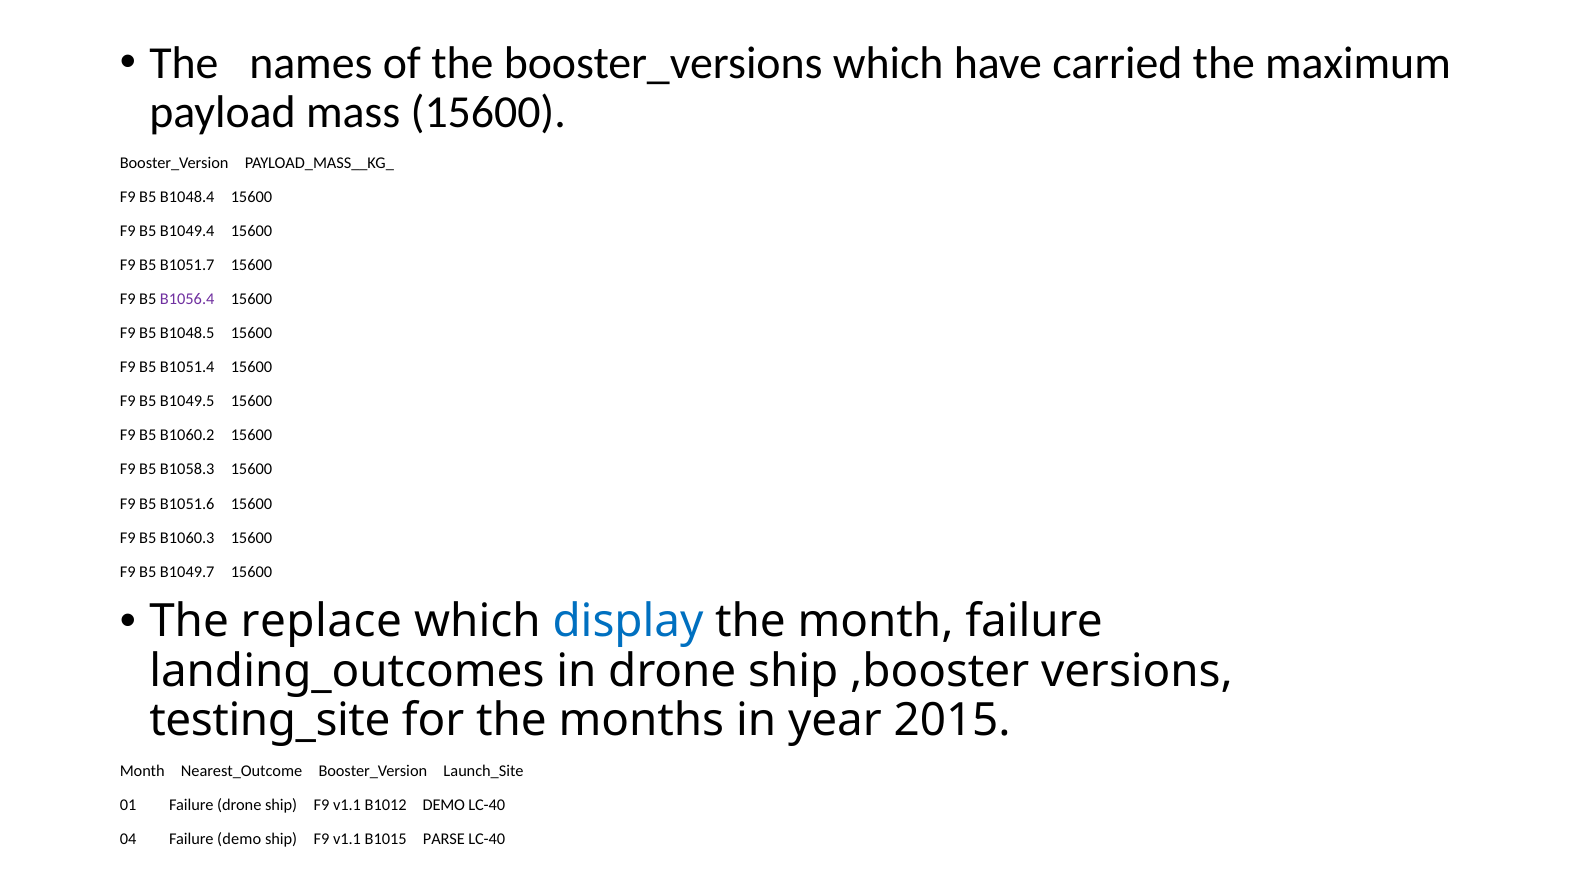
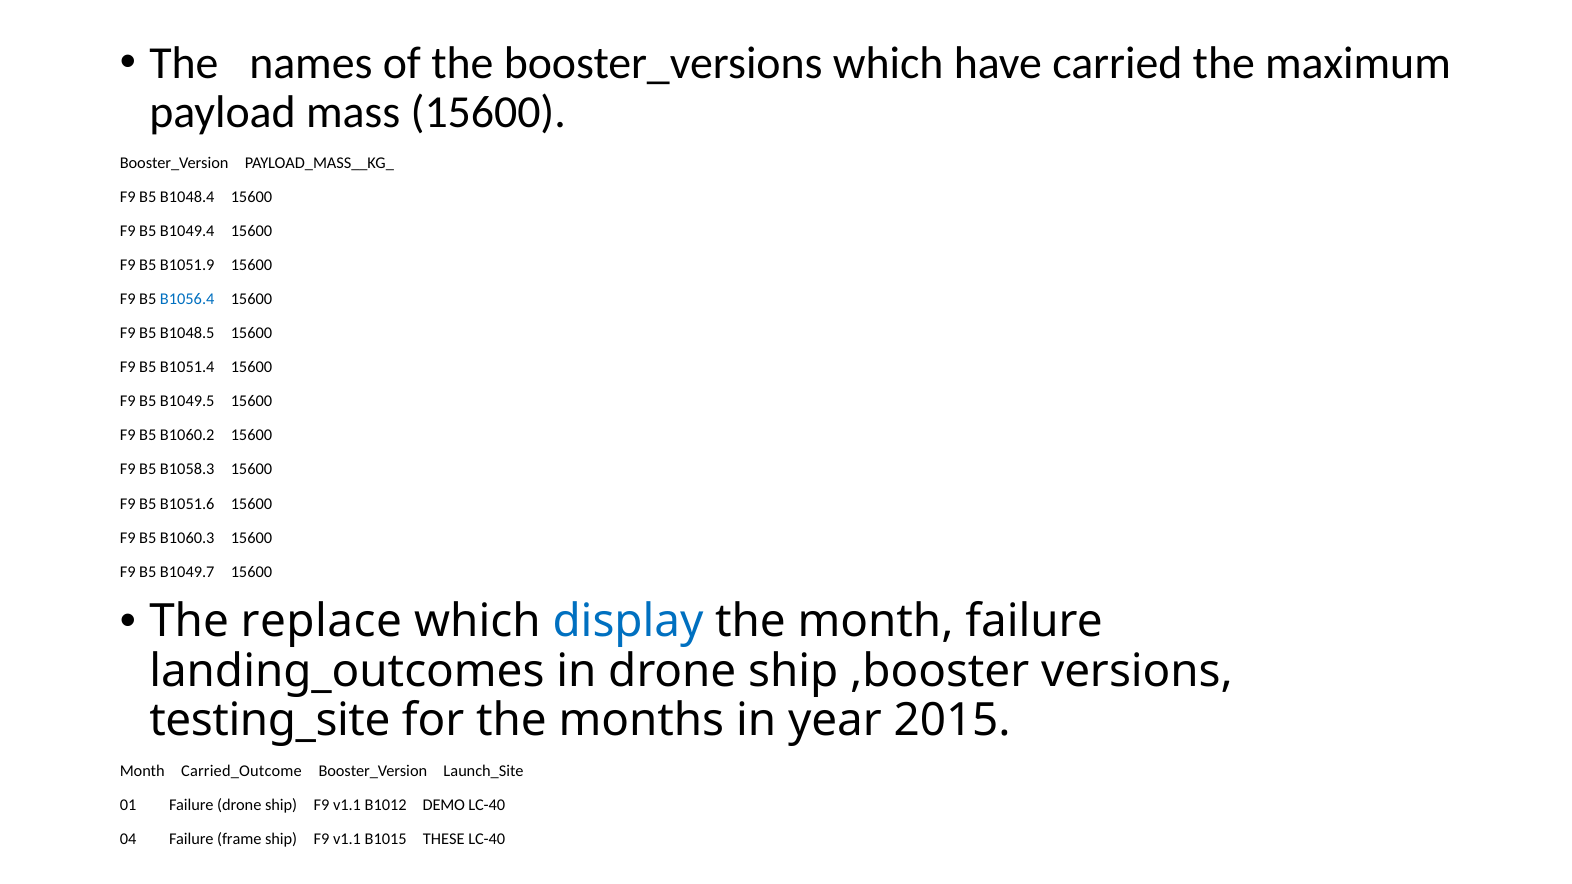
B1051.7: B1051.7 -> B1051.9 (187, 265)
B1056.4 colour: purple -> blue (187, 299)
Nearest_Outcome: Nearest_Outcome -> Carried_Outcome (241, 771)
Failure demo: demo -> frame (239, 839)
PARSE: PARSE -> THESE (444, 839)
